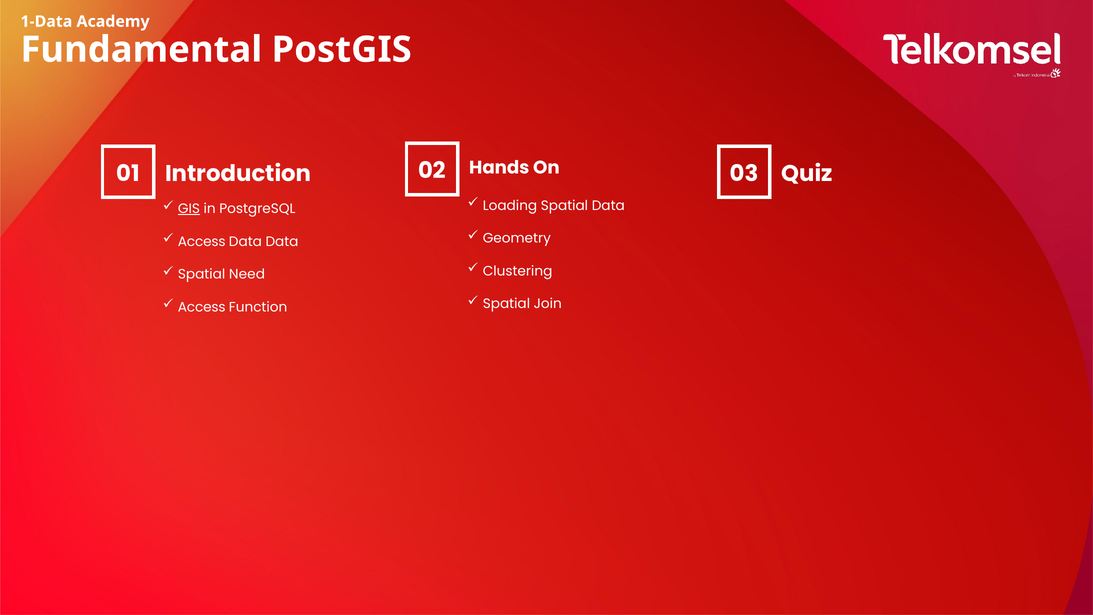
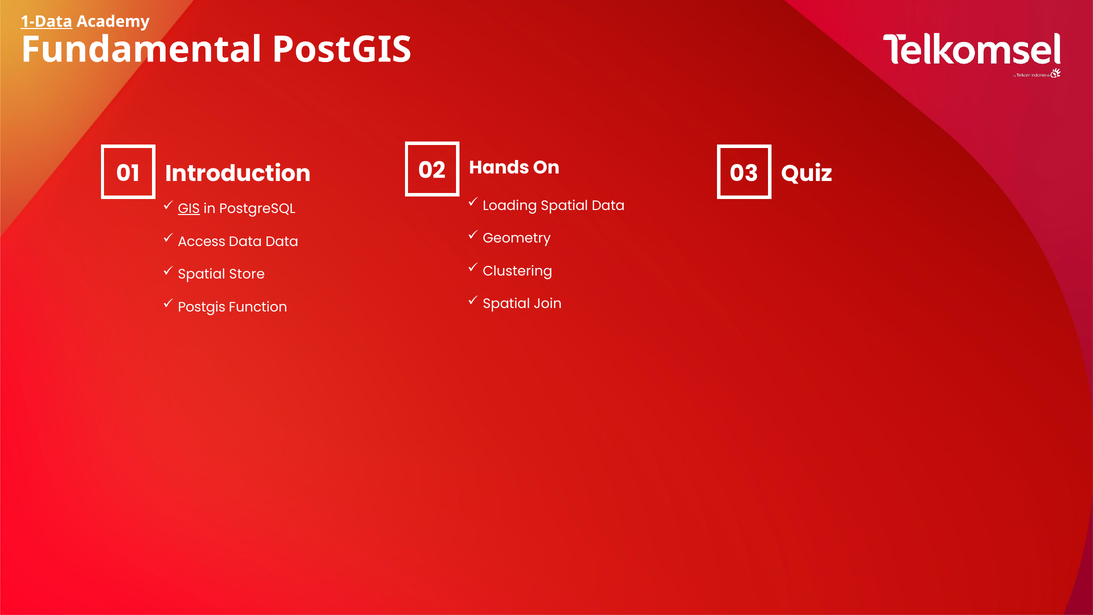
1-Data underline: none -> present (46, 21)
Need: Need -> Store (247, 274)
Access: Access -> Postgis (202, 307)
